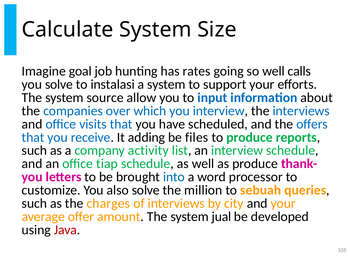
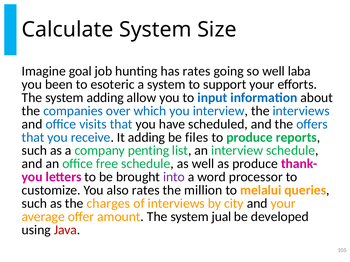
calls: calls -> laba (299, 71)
you solve: solve -> been (59, 85)
instalasi: instalasi -> esoteric (113, 85)
system source: source -> adding (105, 98)
activity: activity -> penting (148, 151)
tiap: tiap -> free (107, 164)
into colour: blue -> purple (174, 177)
also solve: solve -> rates (146, 191)
sebuah: sebuah -> melalui (261, 191)
